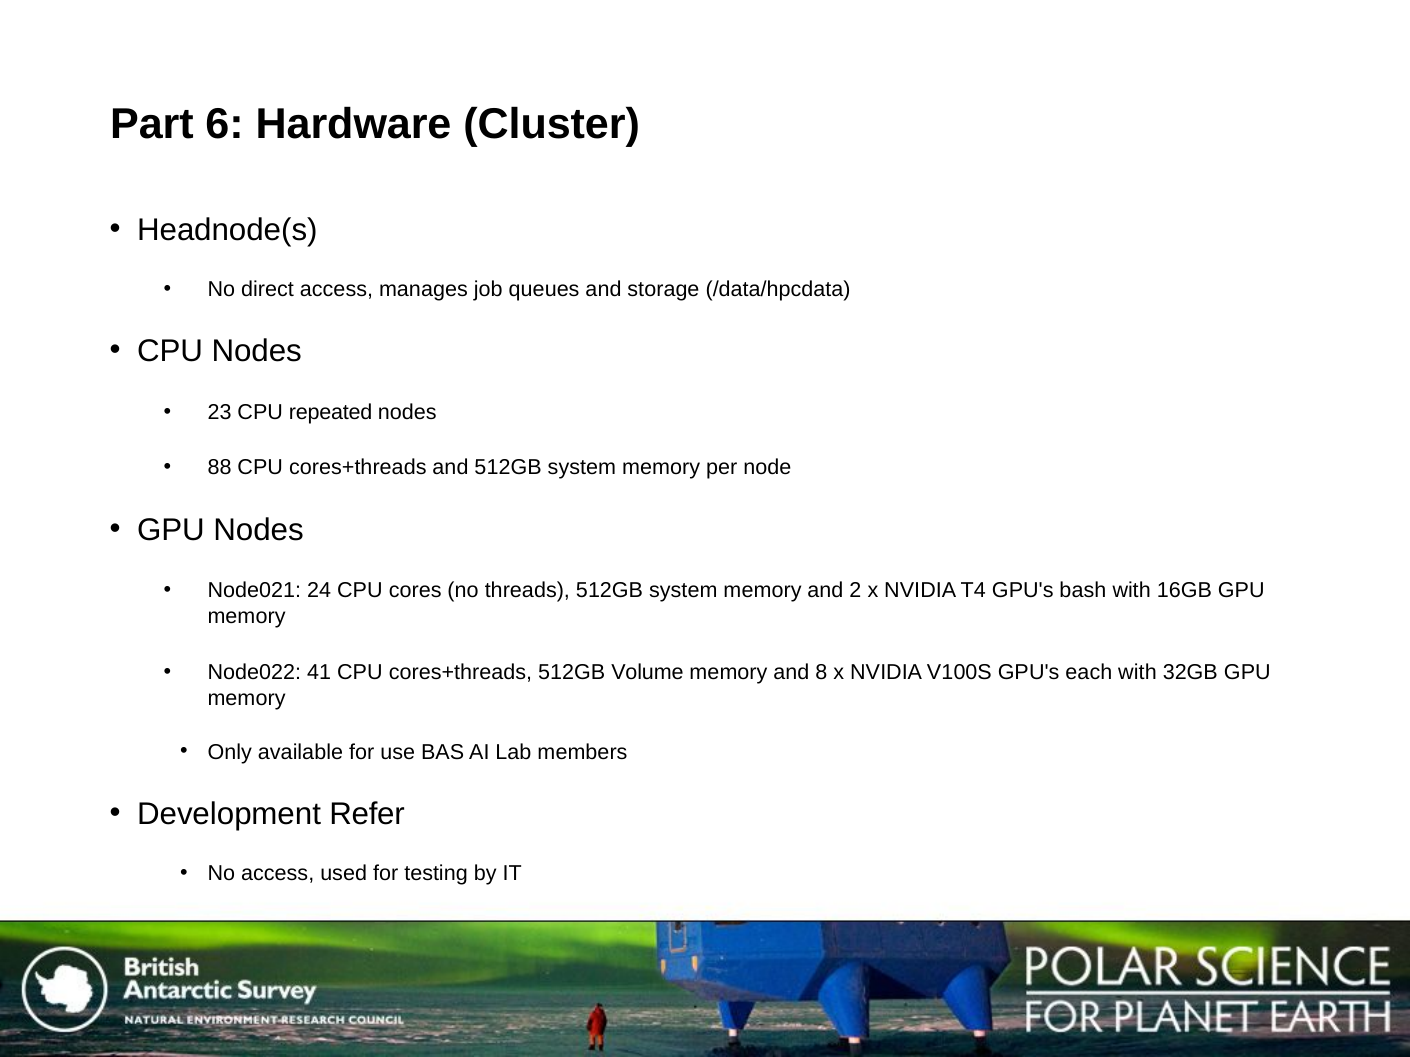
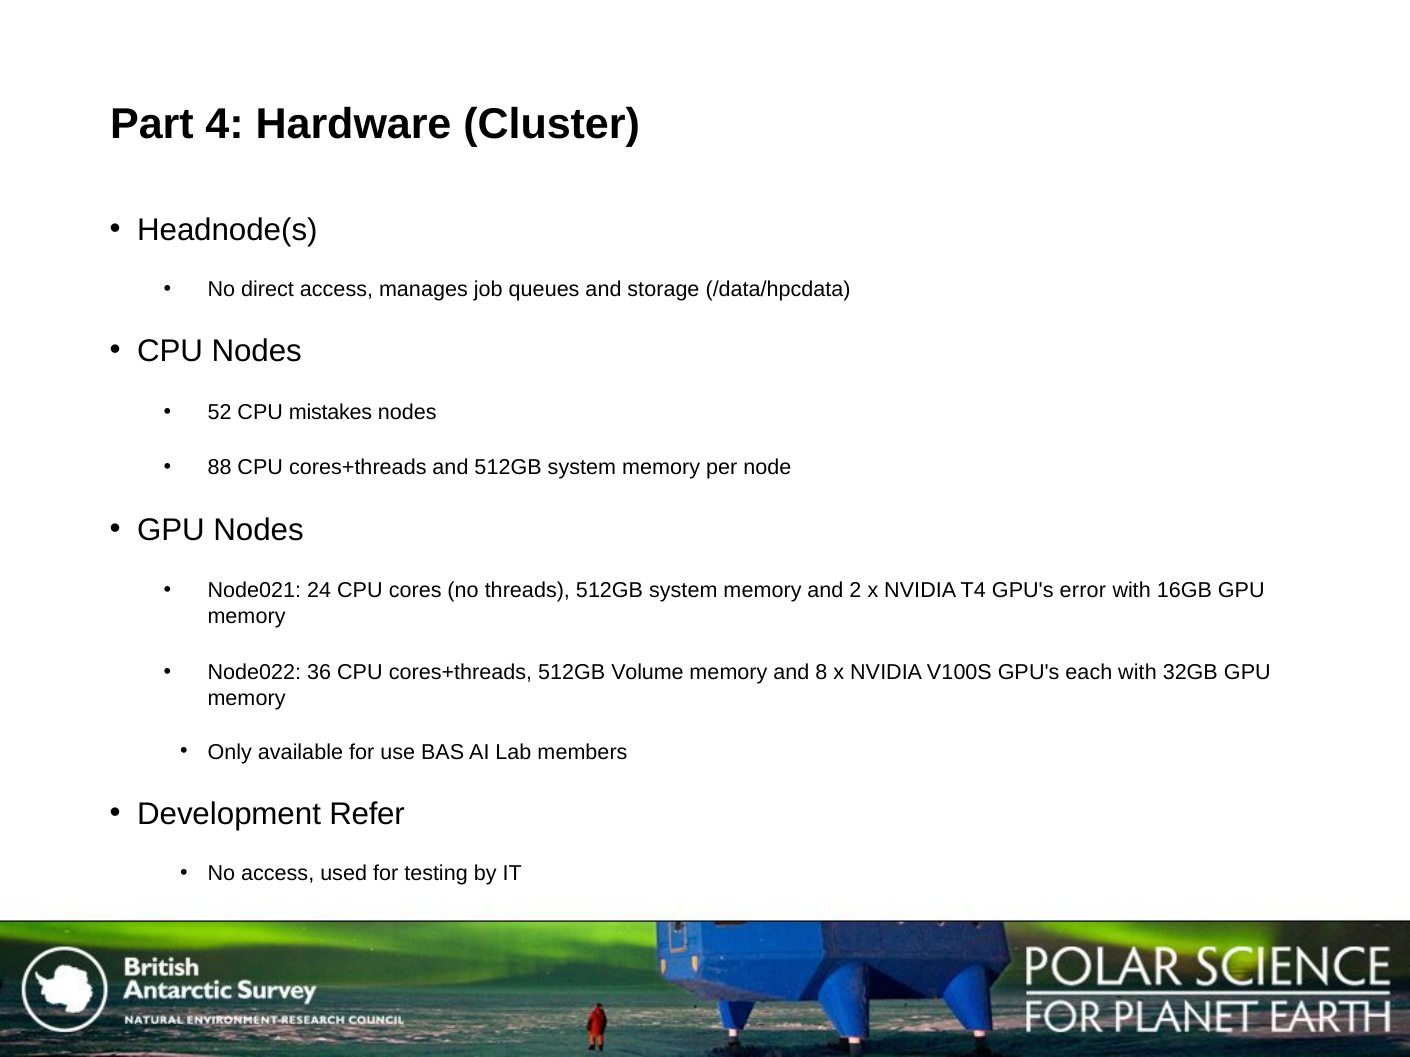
6: 6 -> 4 (225, 124)
23: 23 -> 52 (220, 412)
repeated: repeated -> mistakes (331, 412)
bash: bash -> error (1083, 591)
41: 41 -> 36 (319, 673)
